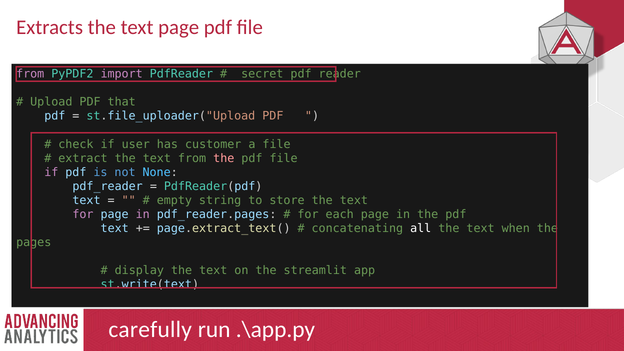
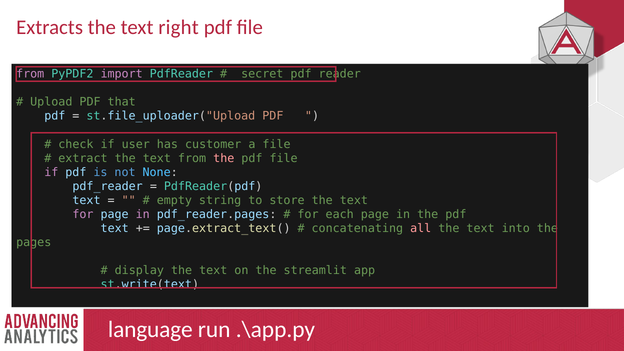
text page: page -> right (179, 27)
all colour: white -> pink (421, 228)
when: when -> into (516, 228)
carefully: carefully -> language (150, 329)
